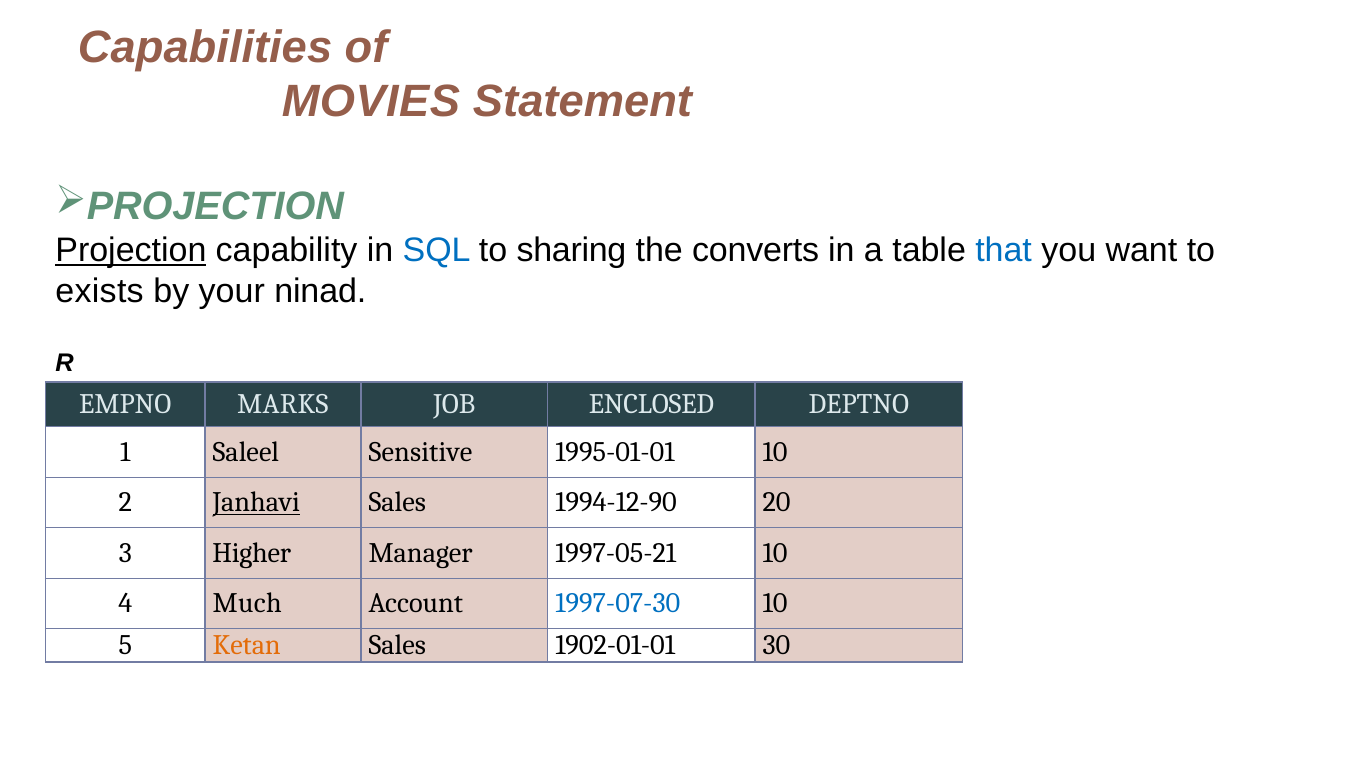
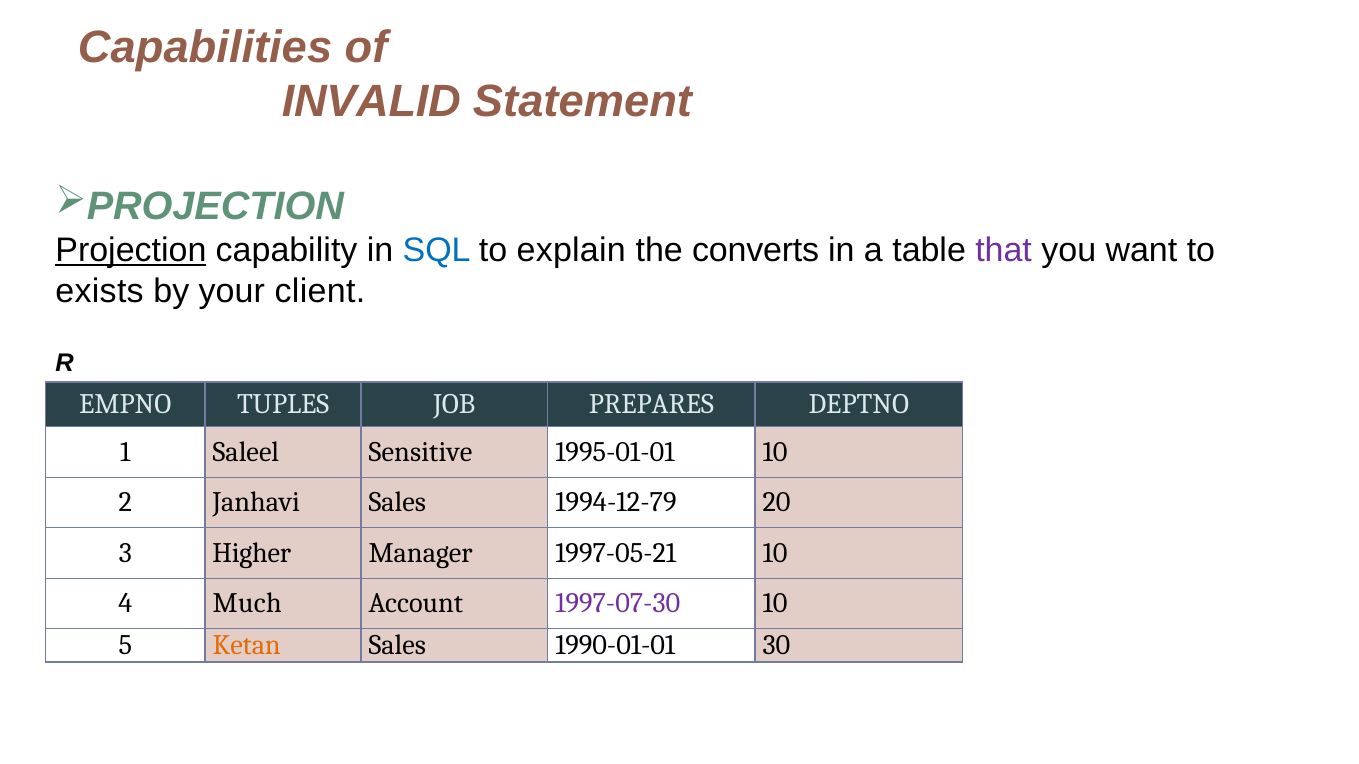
MOVIES: MOVIES -> INVALID (371, 102)
sharing: sharing -> explain (571, 250)
that colour: blue -> purple (1004, 250)
ninad: ninad -> client (320, 291)
MARKS: MARKS -> TUPLES (283, 404)
ENCLOSED: ENCLOSED -> PREPARES (651, 404)
Janhavi underline: present -> none (256, 503)
1994-12-90: 1994-12-90 -> 1994-12-79 (616, 503)
1997-07-30 colour: blue -> purple (618, 604)
1902-01-01: 1902-01-01 -> 1990-01-01 (615, 646)
